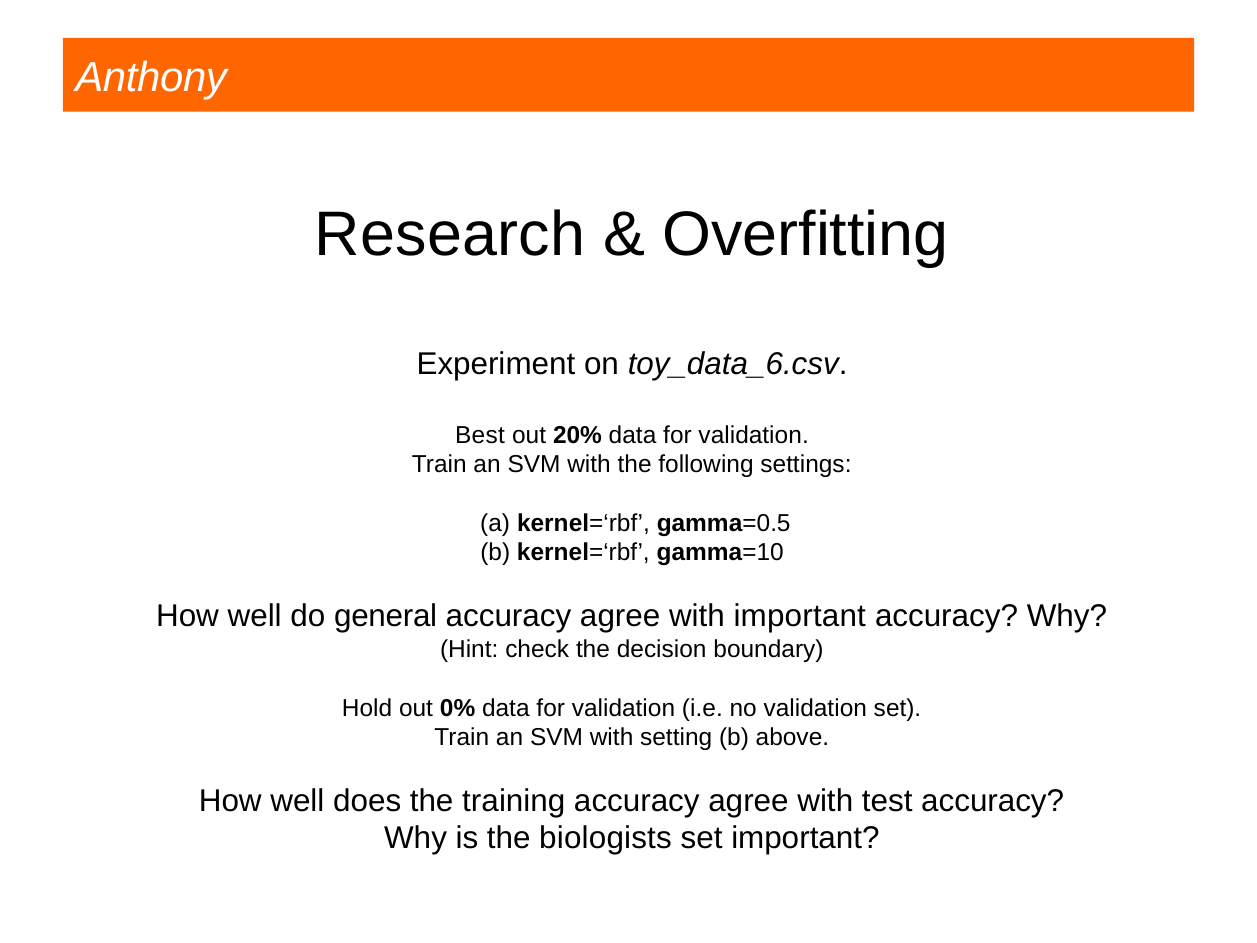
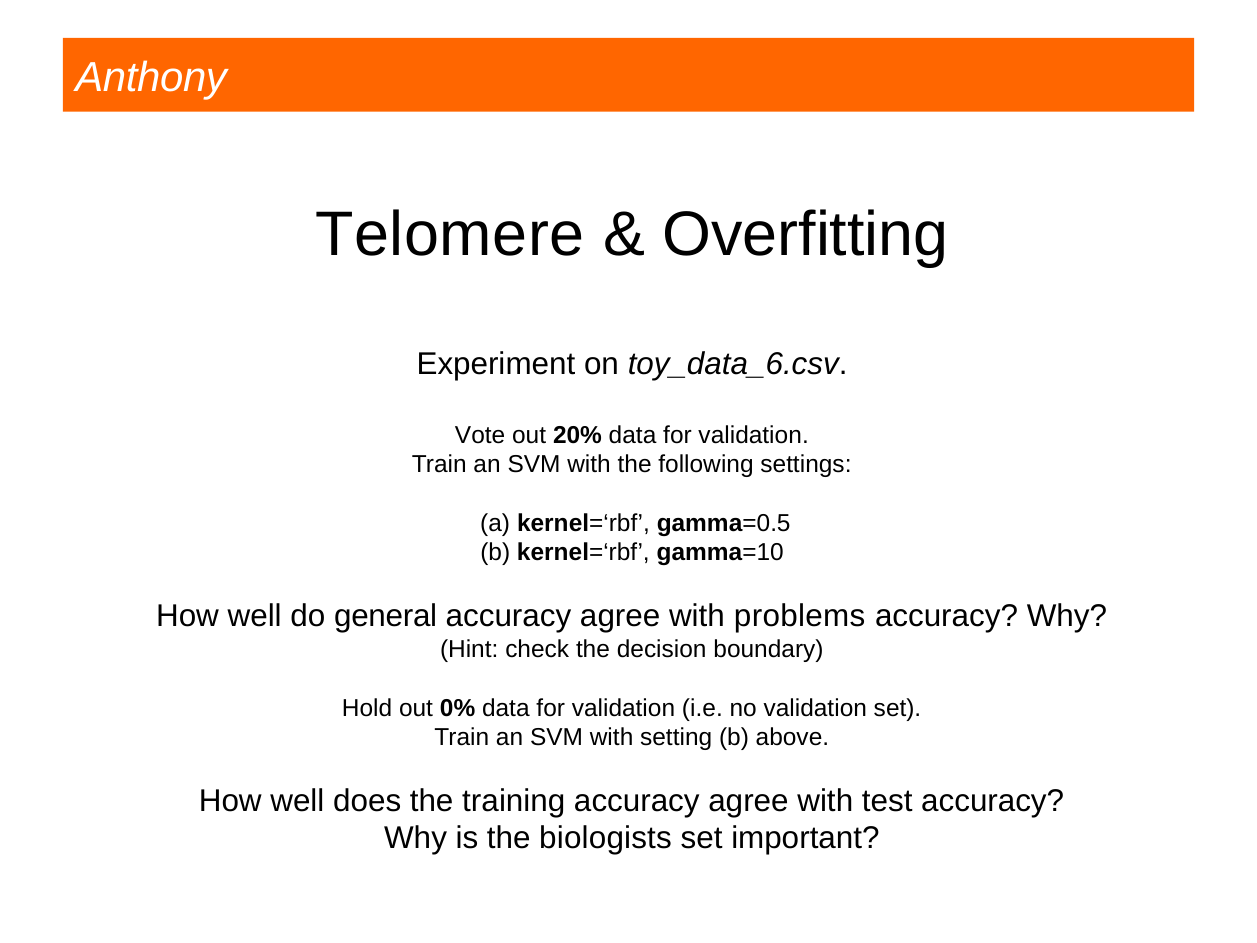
Research: Research -> Telomere (450, 234)
Best: Best -> Vote (480, 435)
with important: important -> problems (800, 616)
